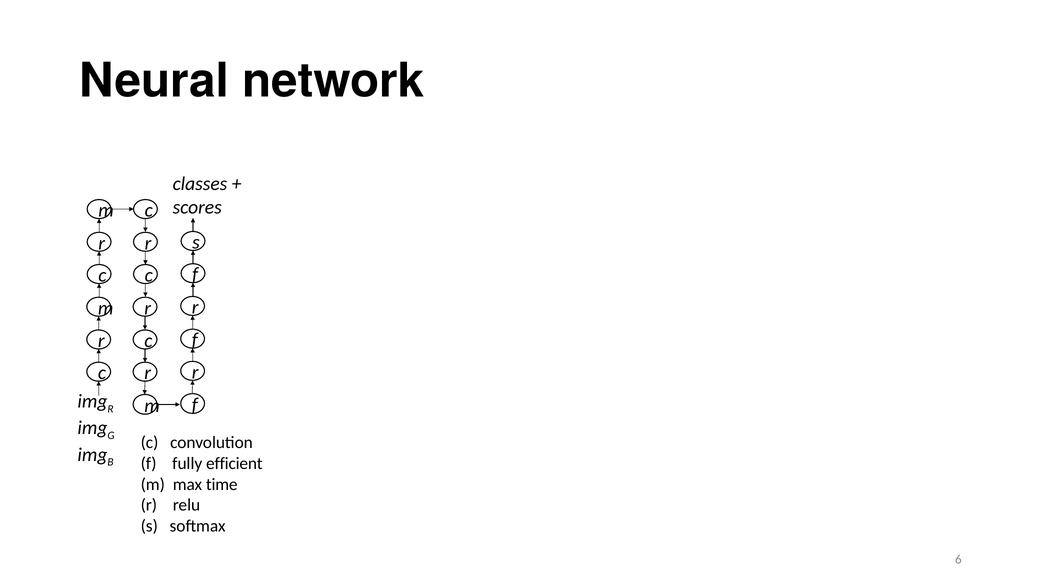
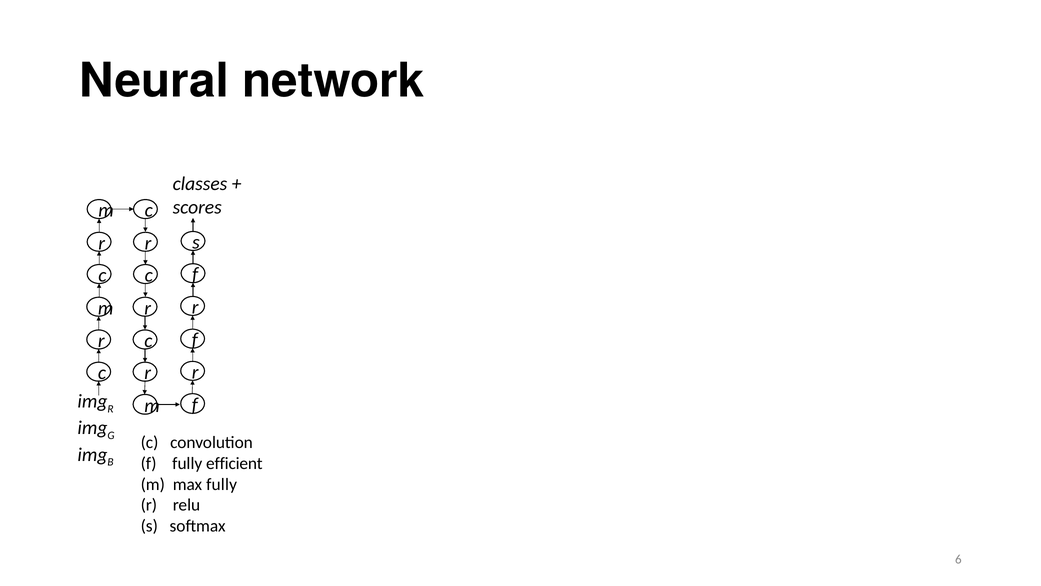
max time: time -> fully (222, 484)
